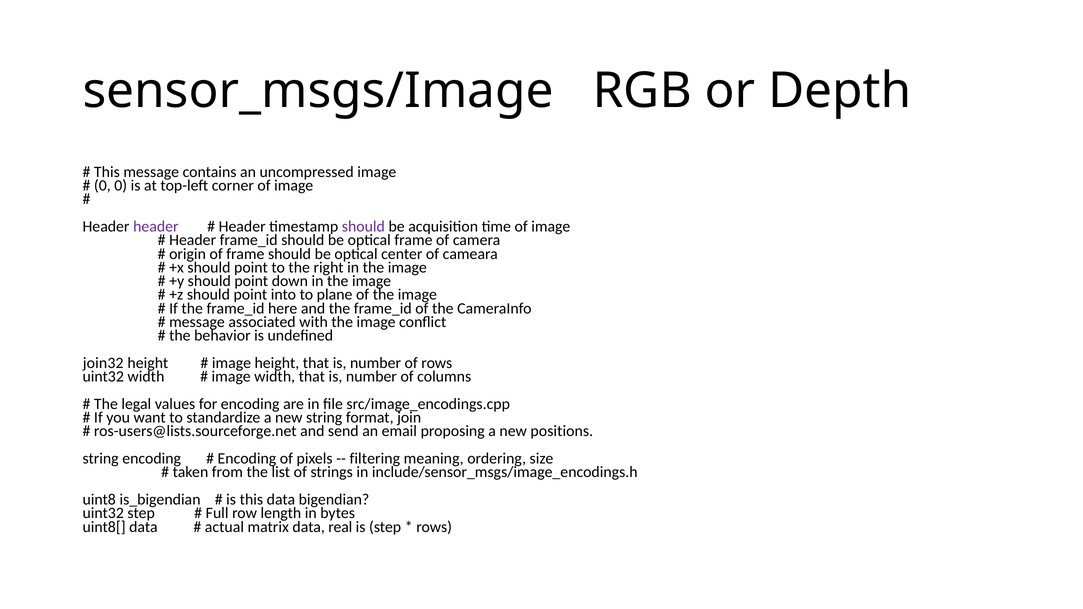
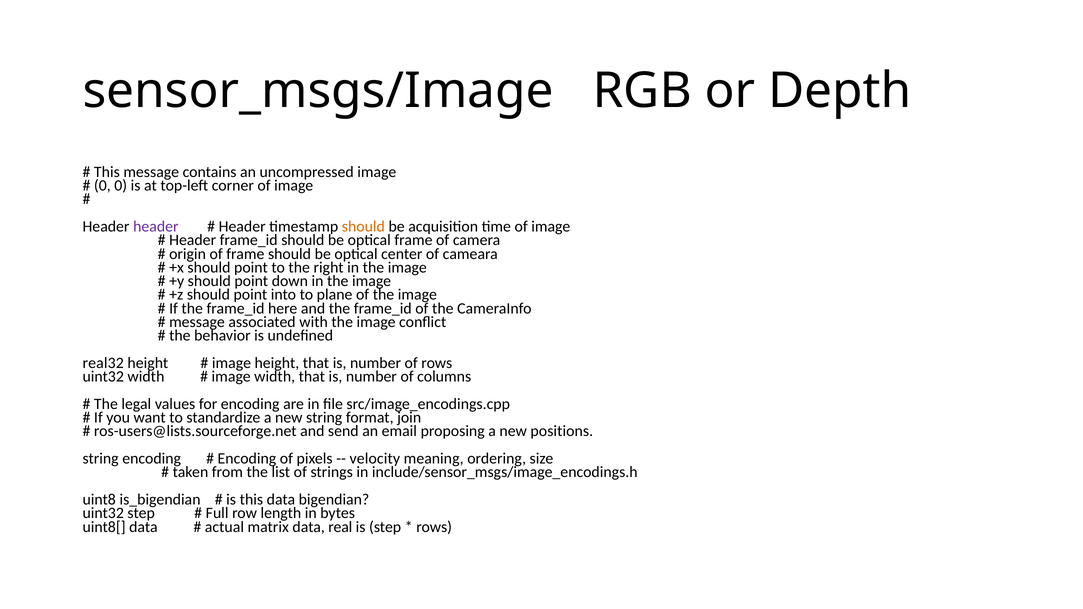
should colour: purple -> orange (363, 227)
join32: join32 -> real32 (103, 363)
filtering: filtering -> velocity (375, 459)
